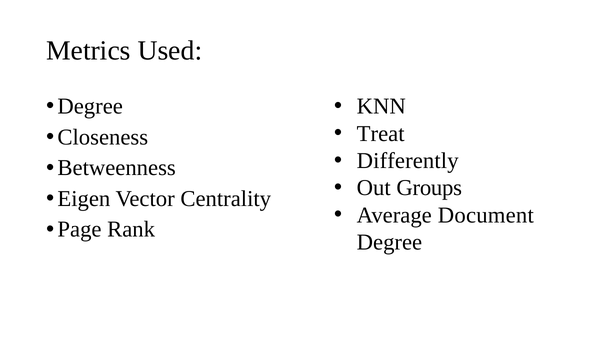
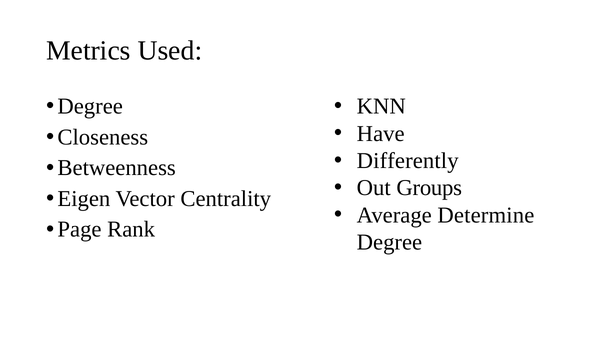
Treat: Treat -> Have (381, 134)
Document: Document -> Determine (486, 215)
